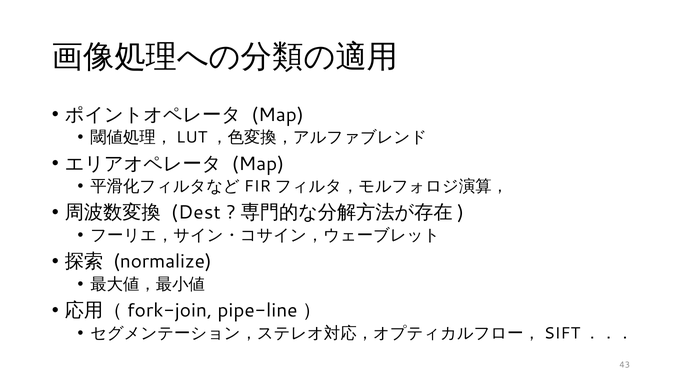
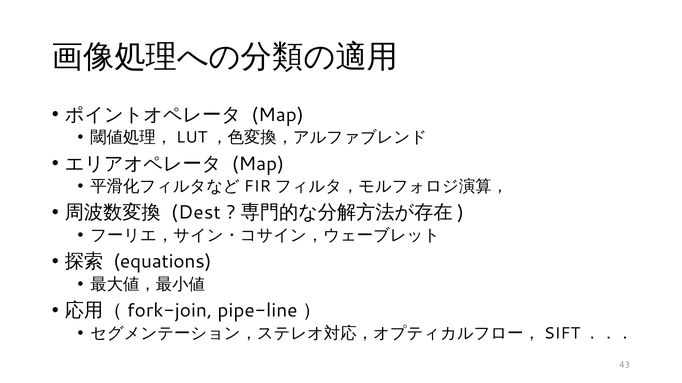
normalize: normalize -> equations (162, 262)
